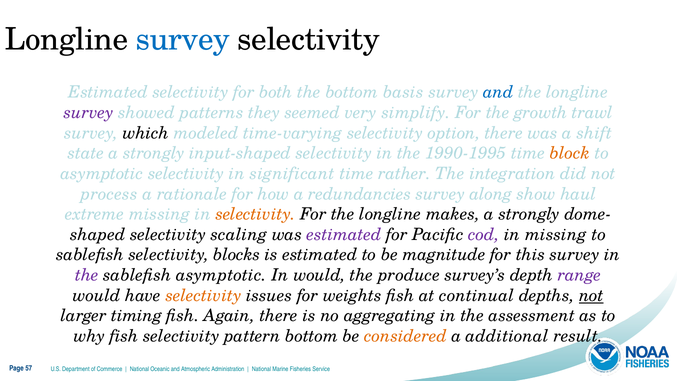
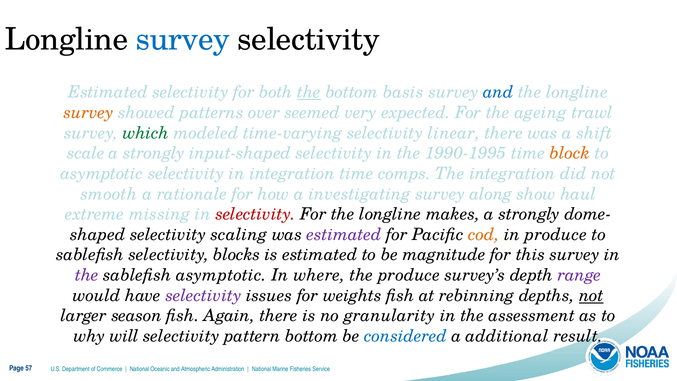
the underline: none -> present (309, 92)
survey colour: purple -> orange (89, 113)
they: they -> over (264, 113)
simplify: simplify -> expected (416, 113)
growth: growth -> ageing (541, 113)
which colour: black -> green (146, 133)
option: option -> linear (454, 133)
state: state -> scale (86, 153)
in significant: significant -> integration (292, 174)
rather: rather -> comps (405, 174)
process: process -> smooth (109, 194)
redundancies: redundancies -> investigating (360, 194)
selectivity colour: orange -> red (256, 214)
cod colour: purple -> orange (484, 234)
in missing: missing -> produce (556, 234)
In would: would -> where (319, 275)
selectivity colour: orange -> purple (204, 295)
continual: continual -> rebinning (477, 295)
timing: timing -> season (137, 316)
aggregating: aggregating -> granularity (390, 316)
why fish: fish -> will (124, 336)
considered colour: orange -> blue (406, 336)
